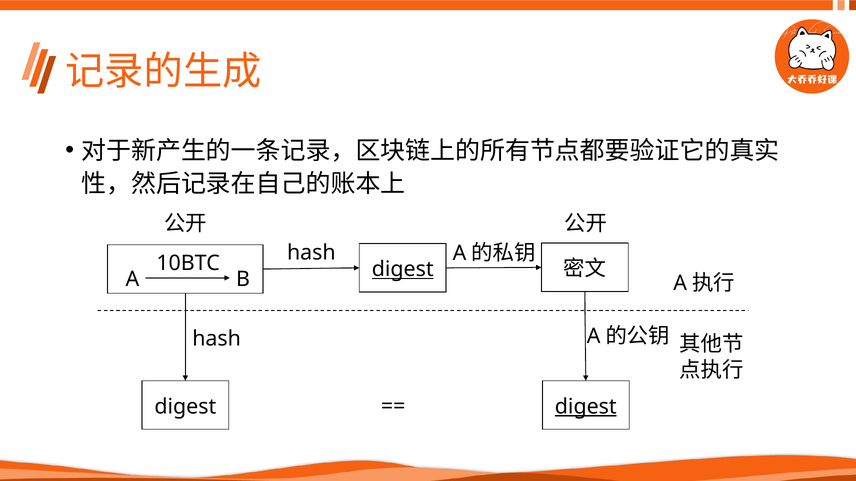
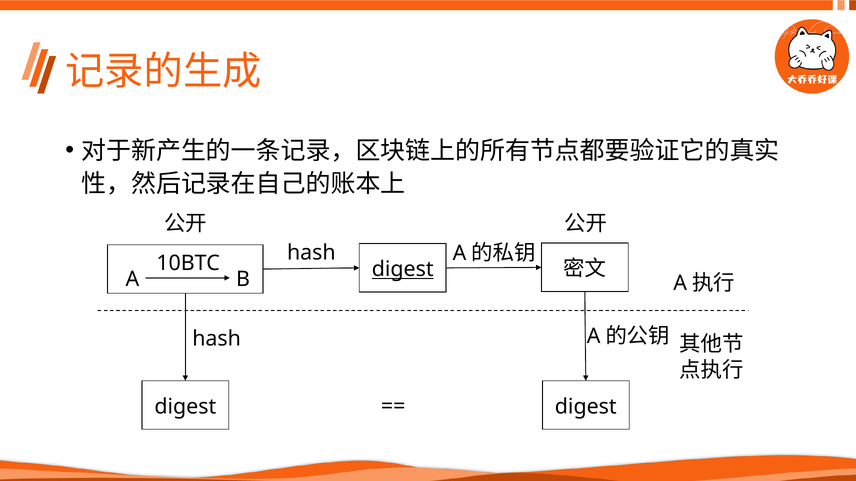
digest underline: present -> none (586, 407)
